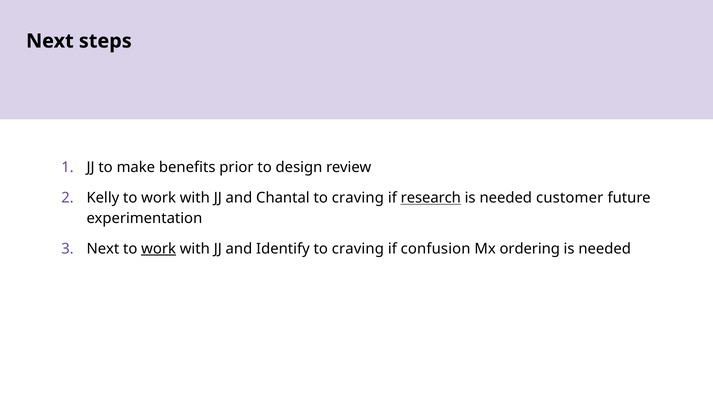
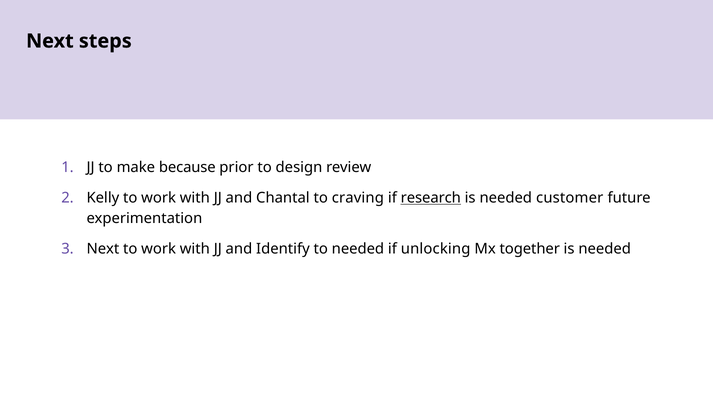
benefits: benefits -> because (187, 167)
work underline: present -> none (159, 249)
craving: craving -> needed (358, 249)
confusion: confusion -> unlocking (436, 249)
ordering: ordering -> together (530, 249)
